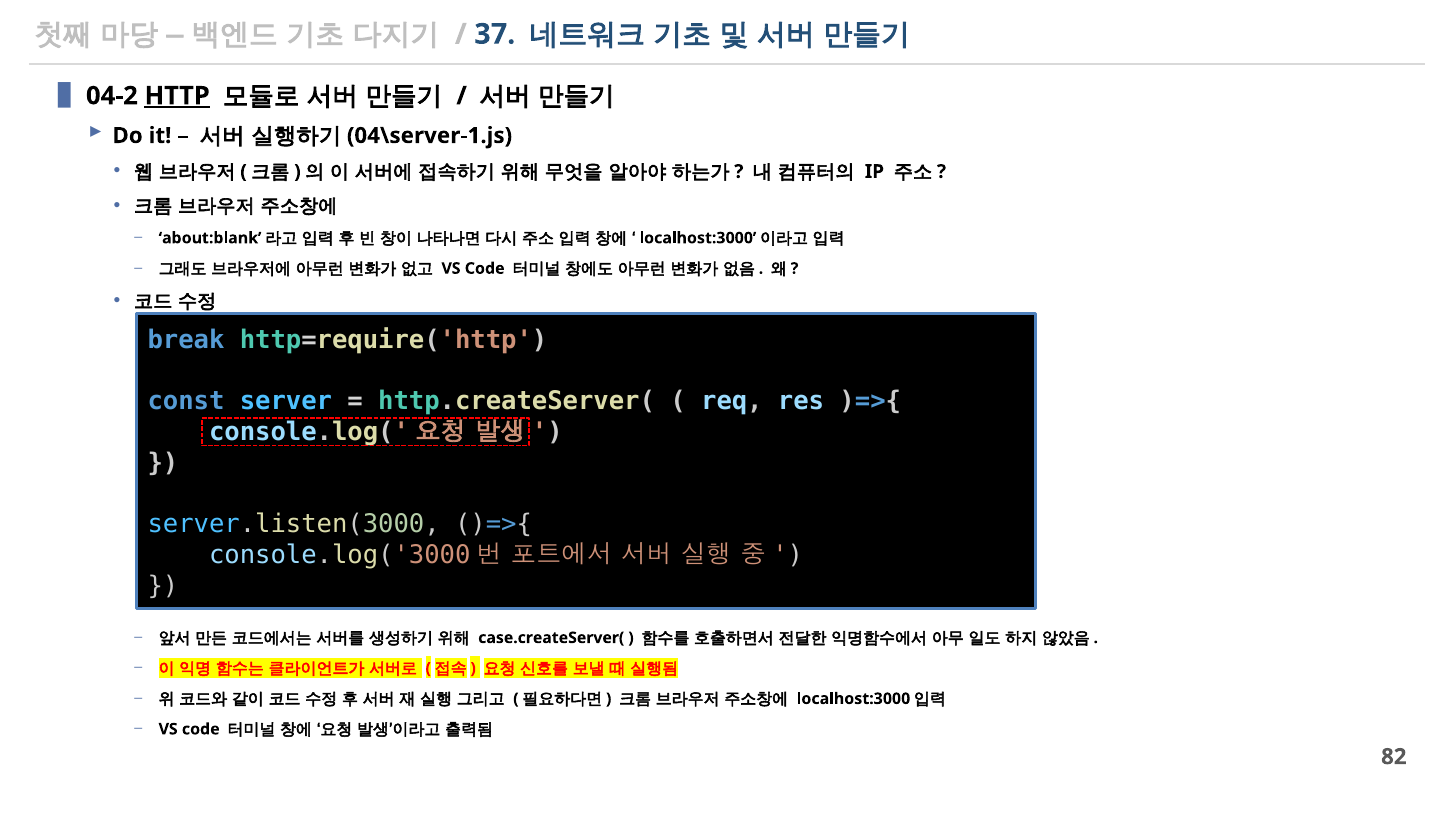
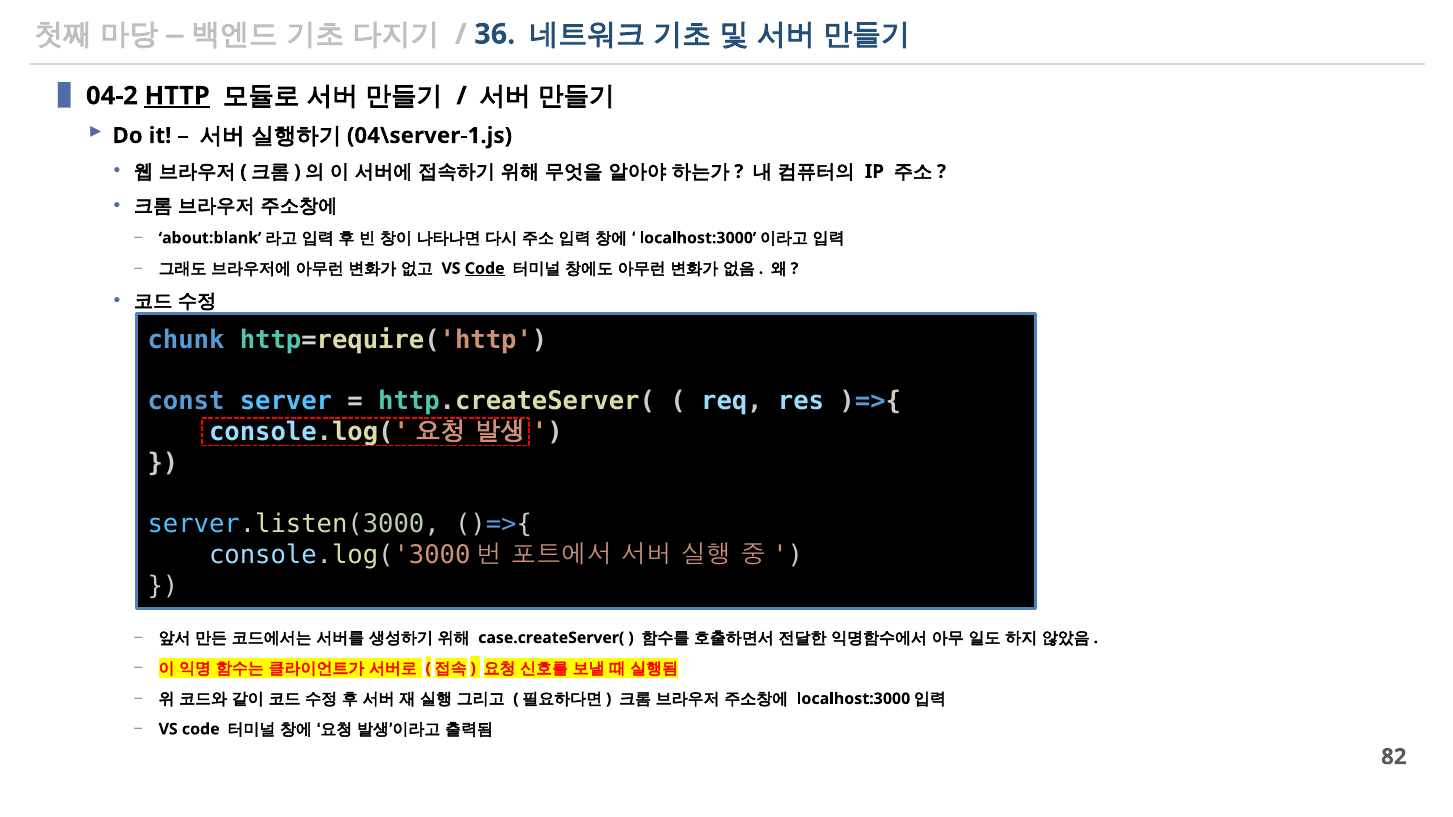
37: 37 -> 36 (495, 34)
Code underline: none -> present (485, 269)
break: break -> chunk (186, 340)
